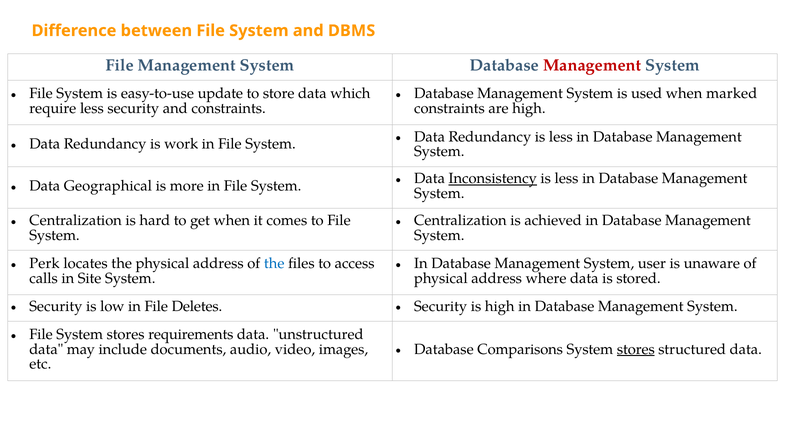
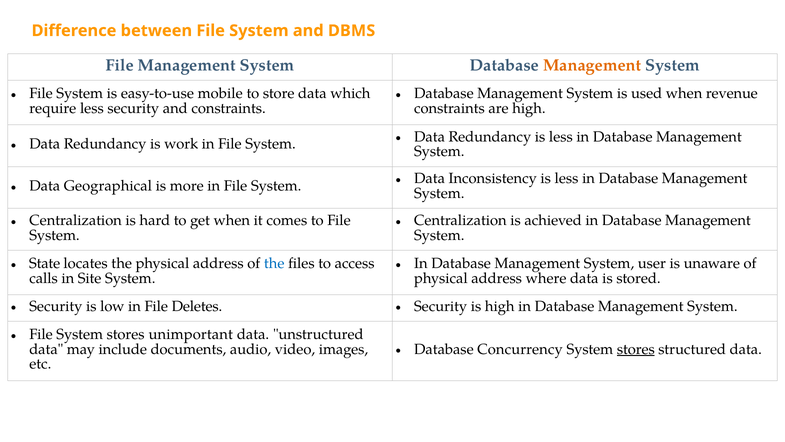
Management colour: red -> orange (592, 65)
update: update -> mobile (220, 93)
marked: marked -> revenue (732, 93)
Inconsistency underline: present -> none (493, 178)
Perk: Perk -> State (45, 263)
requirements: requirements -> unimportant (191, 334)
Comparisons: Comparisons -> Concurrency (520, 349)
